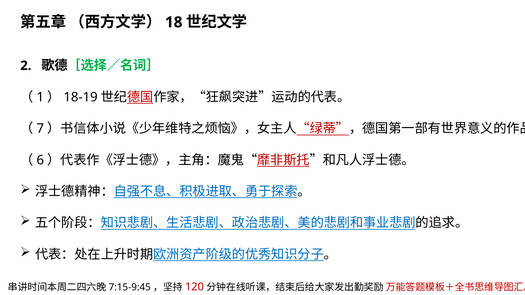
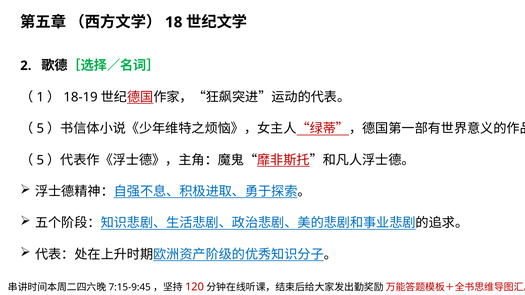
7: 7 -> 5 (40, 129)
6: 6 -> 5 (40, 160)
